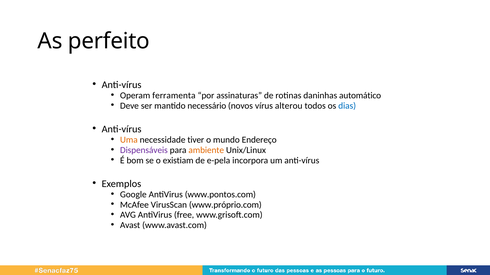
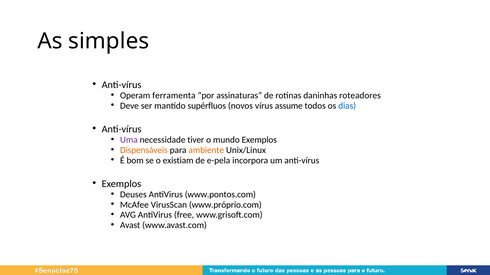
perfeito: perfeito -> simples (109, 41)
automático: automático -> roteadores (360, 96)
necessário: necessário -> supérfluos (207, 106)
alterou: alterou -> assume (289, 106)
Uma colour: orange -> purple (129, 140)
mundo Endereço: Endereço -> Exemplos (259, 140)
Dispensáveis colour: purple -> orange (144, 150)
Google: Google -> Deuses (133, 195)
